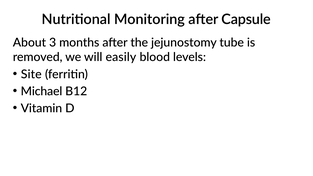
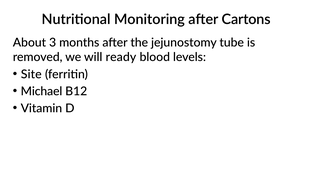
Capsule: Capsule -> Cartons (246, 19)
easily: easily -> ready (121, 57)
